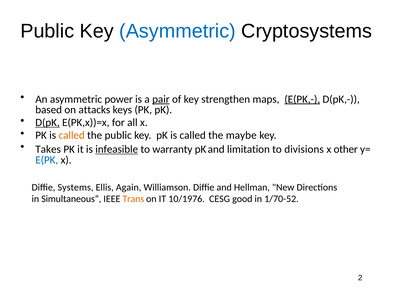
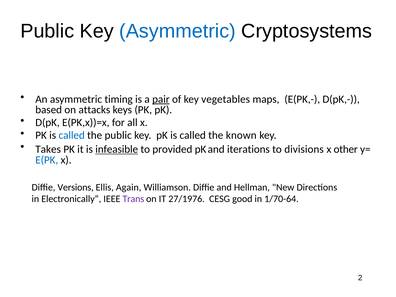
power: power -> timing (119, 99)
strengthen: strengthen -> vegetables (226, 99)
E(PK,- underline: present -> none (302, 99)
D(pK underline: present -> none (47, 123)
called colour: orange -> blue (72, 135)
maybe: maybe -> known (241, 135)
warranty: warranty -> provided (172, 149)
limitation: limitation -> iterations (248, 149)
Systems: Systems -> Versions (76, 187)
Simultaneous“: Simultaneous“ -> Electronically“ (71, 199)
Trans colour: orange -> purple (133, 199)
10/1976: 10/1976 -> 27/1976 (187, 199)
1/70-52: 1/70-52 -> 1/70-64 (281, 199)
